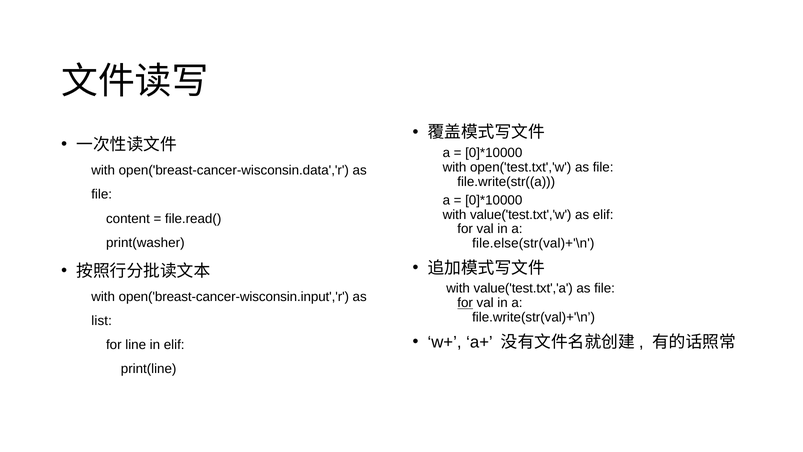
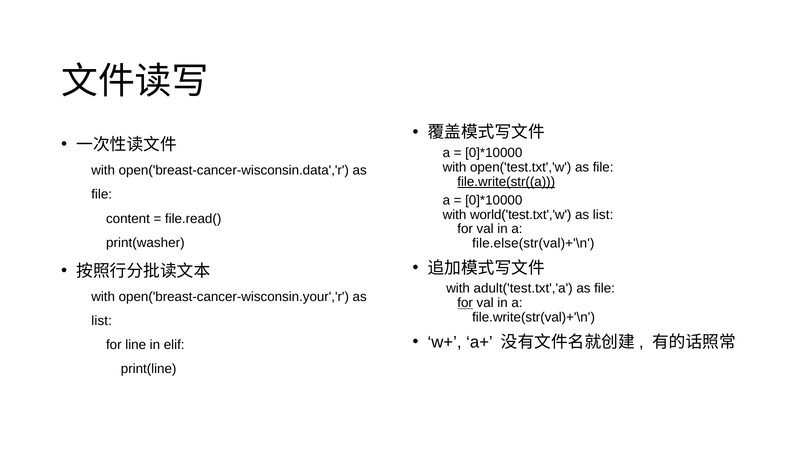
file.write(str((a underline: none -> present (506, 181)
value('test.txt','w: value('test.txt','w -> world('test.txt','w (521, 214)
elif: elif -> list (603, 214)
value('test.txt','a: value('test.txt','a -> adult('test.txt','a (523, 288)
open('breast-cancer-wisconsin.input','r: open('breast-cancer-wisconsin.input','r -> open('breast-cancer-wisconsin.your','r (234, 297)
